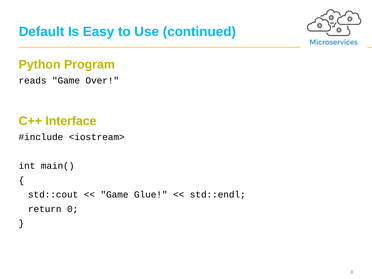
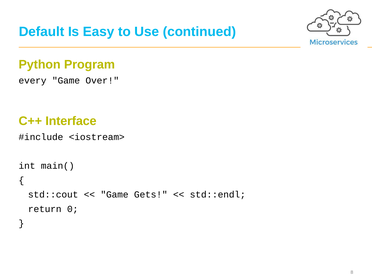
reads: reads -> every (33, 81)
Glue: Glue -> Gets (151, 195)
